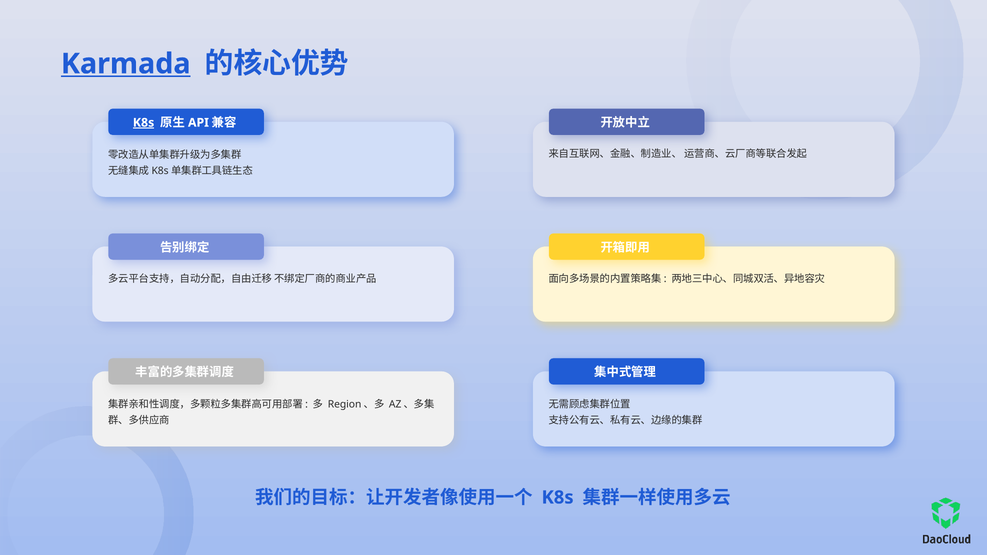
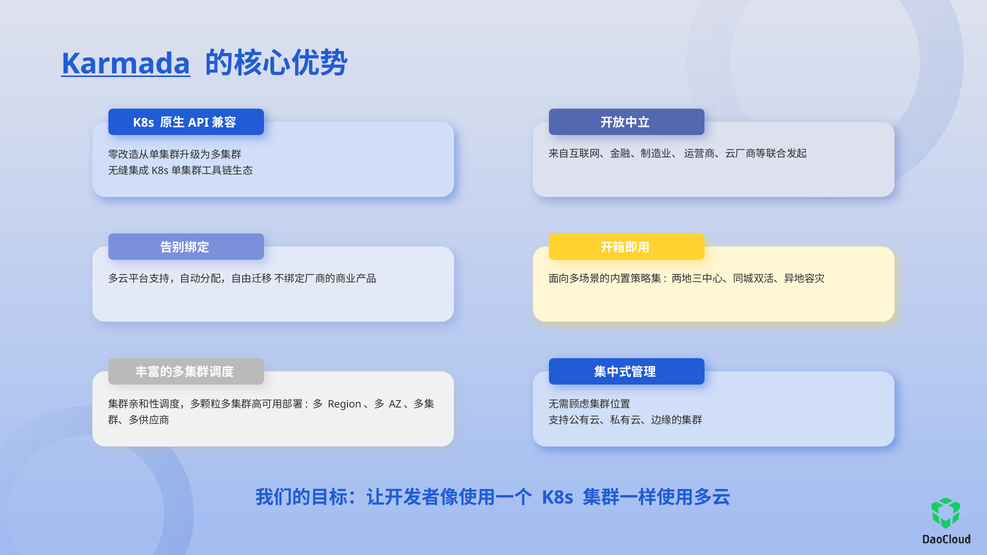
K8s underline: present -> none (144, 123)
